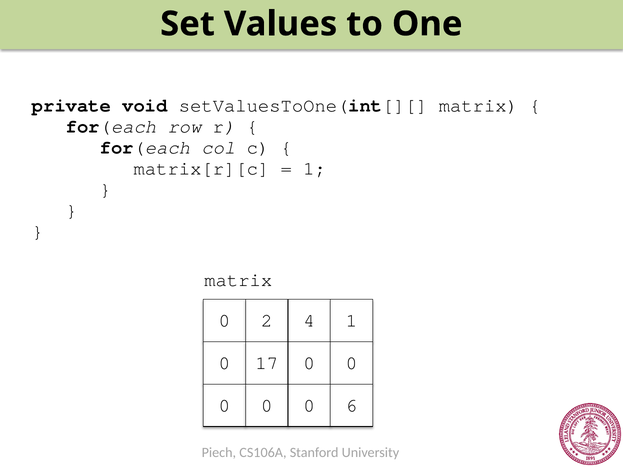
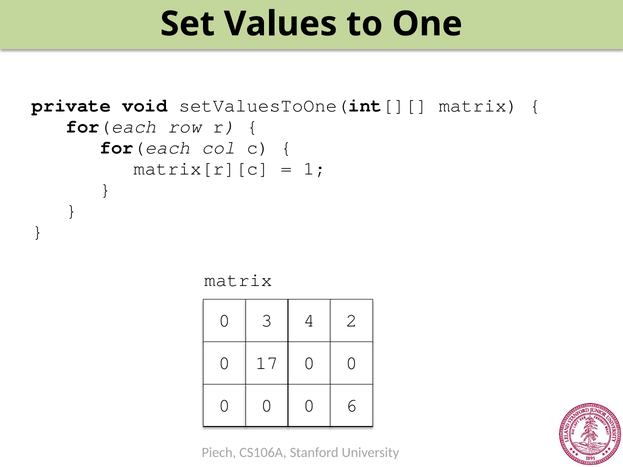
2: 2 -> 3 (267, 321)
4 1: 1 -> 2 (352, 321)
